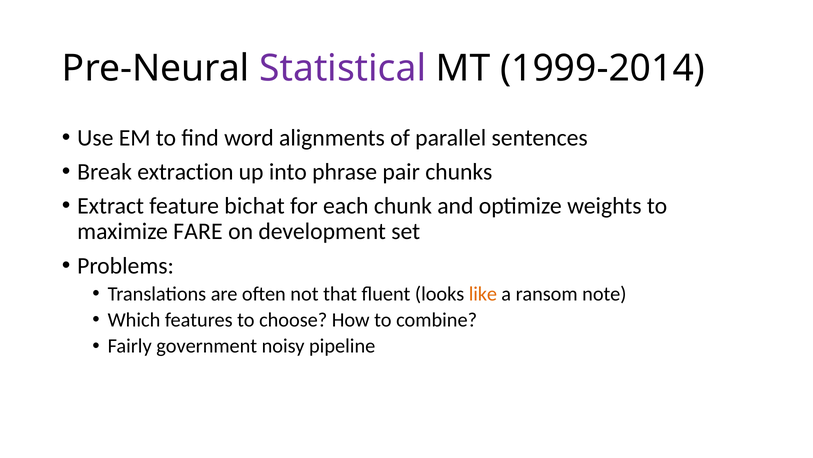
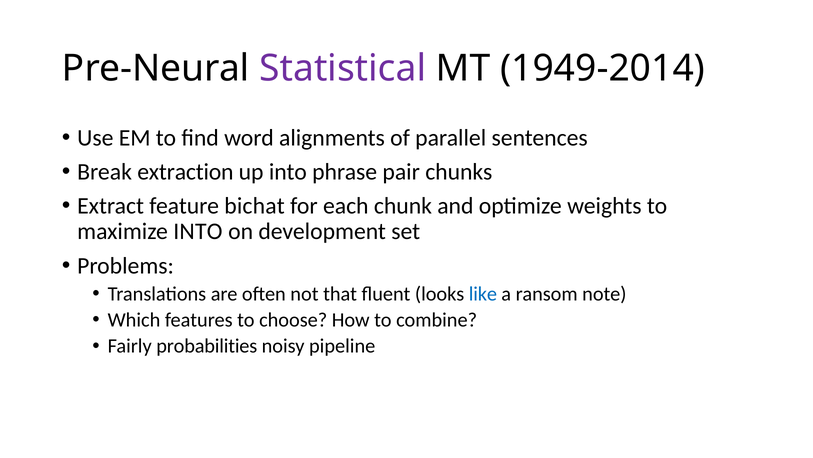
1999-2014: 1999-2014 -> 1949-2014 (603, 68)
maximize FARE: FARE -> INTO (198, 231)
like colour: orange -> blue (483, 293)
government: government -> probabilities (207, 346)
